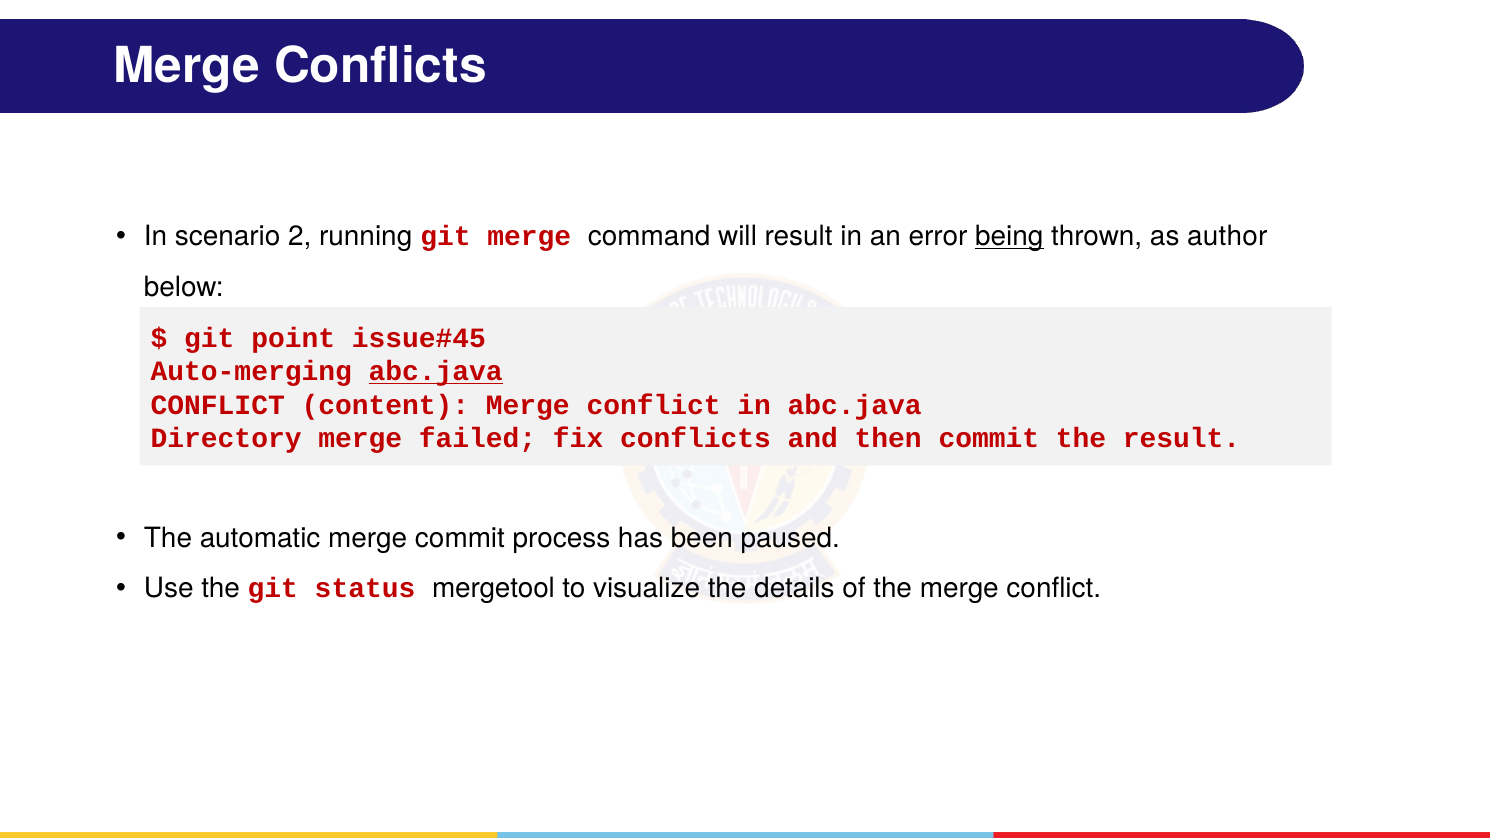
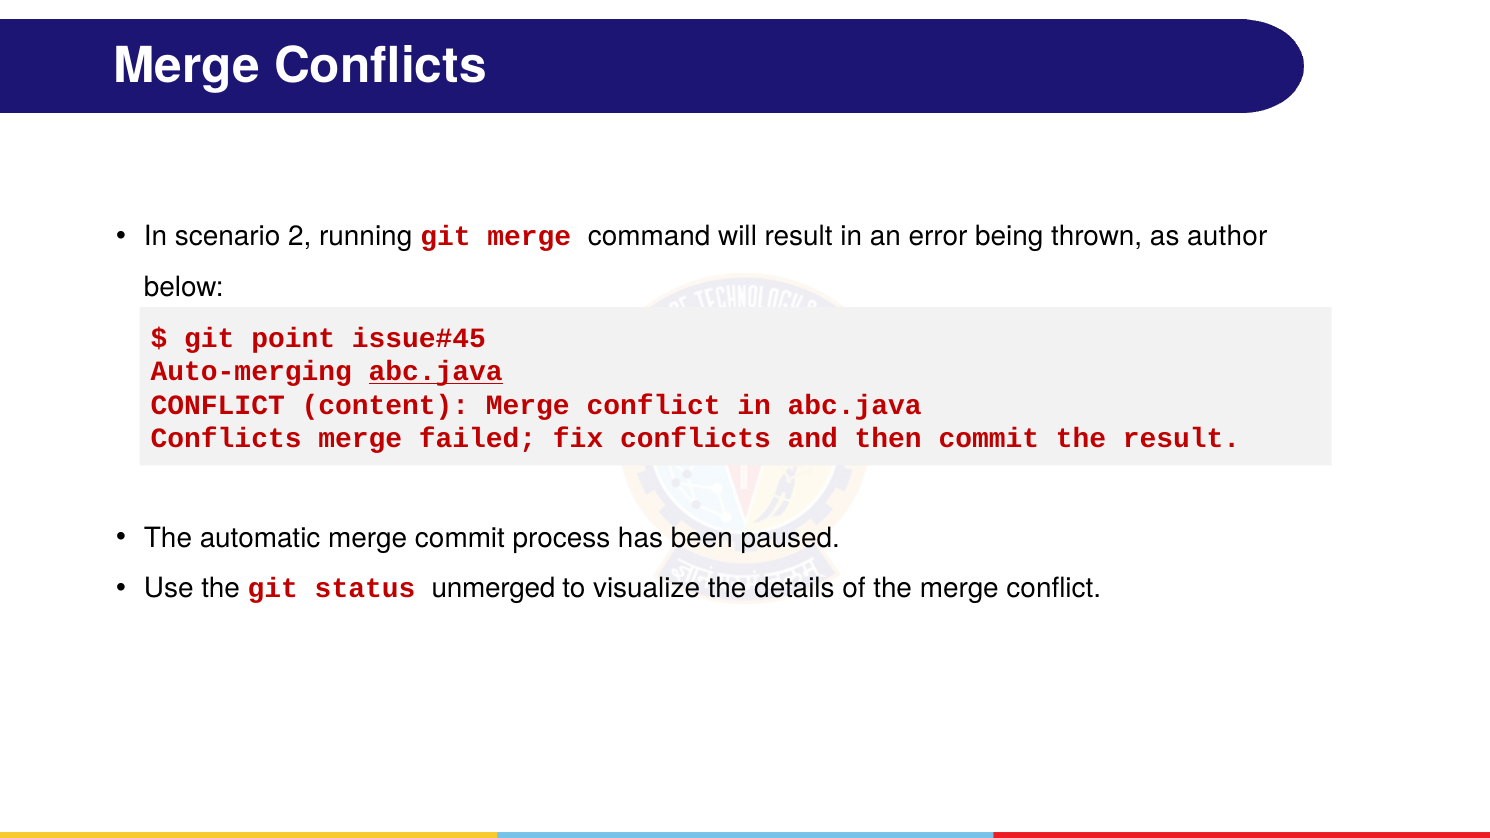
being underline: present -> none (1009, 237)
Directory: Directory -> Conflicts (226, 439)
mergetool: mergetool -> unmerged (494, 589)
